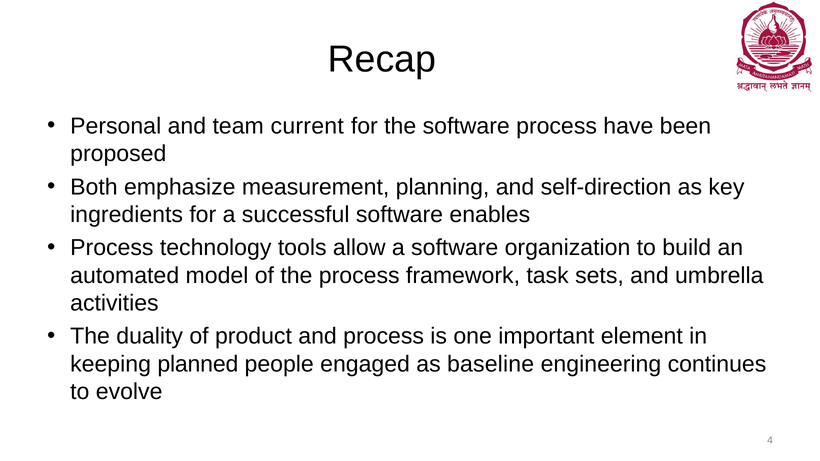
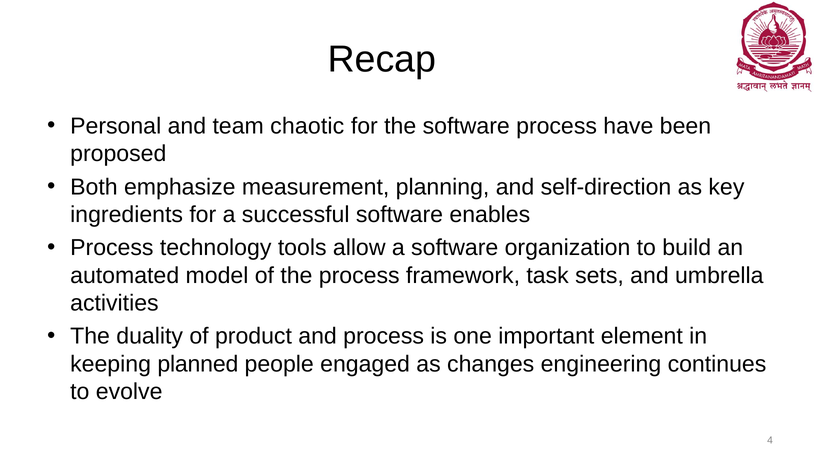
current: current -> chaotic (307, 126)
baseline: baseline -> changes (491, 364)
